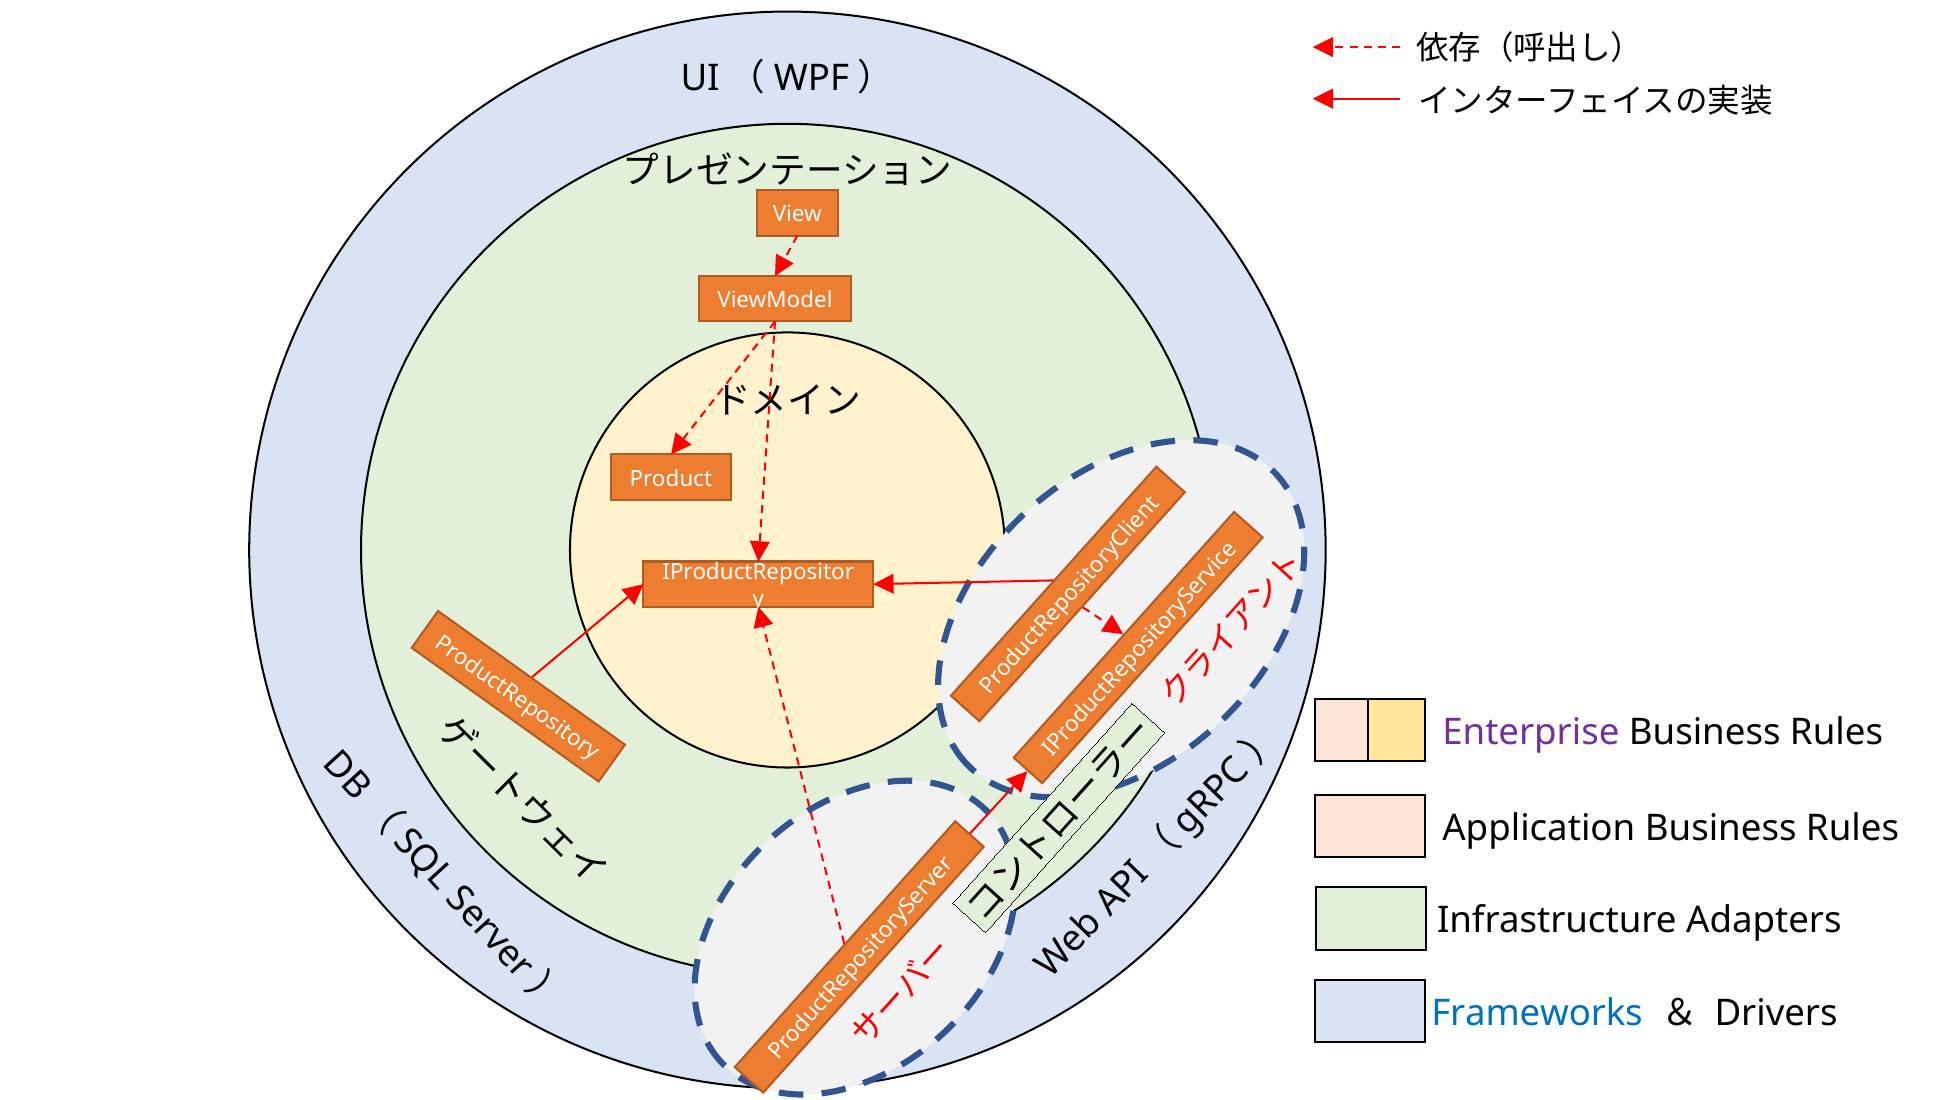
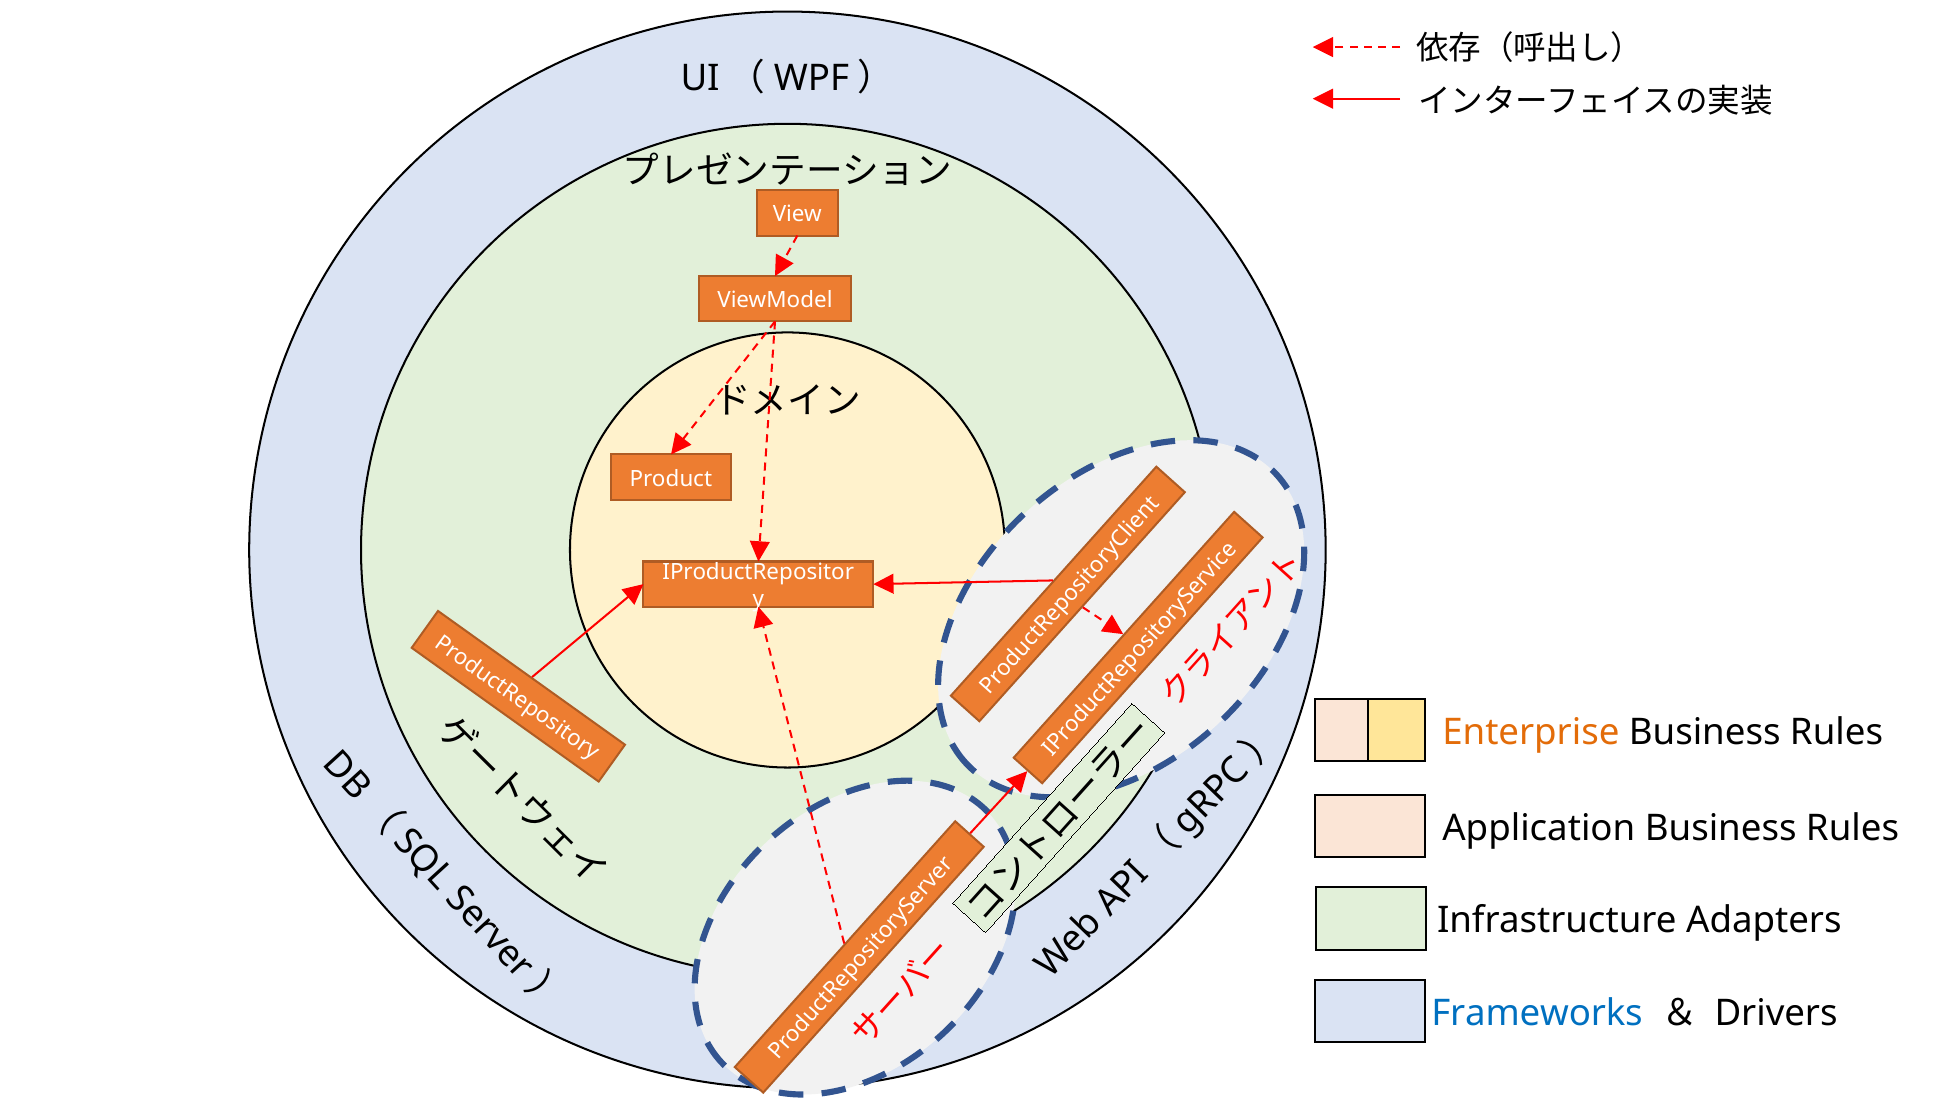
Enterprise colour: purple -> orange (1531, 732)
